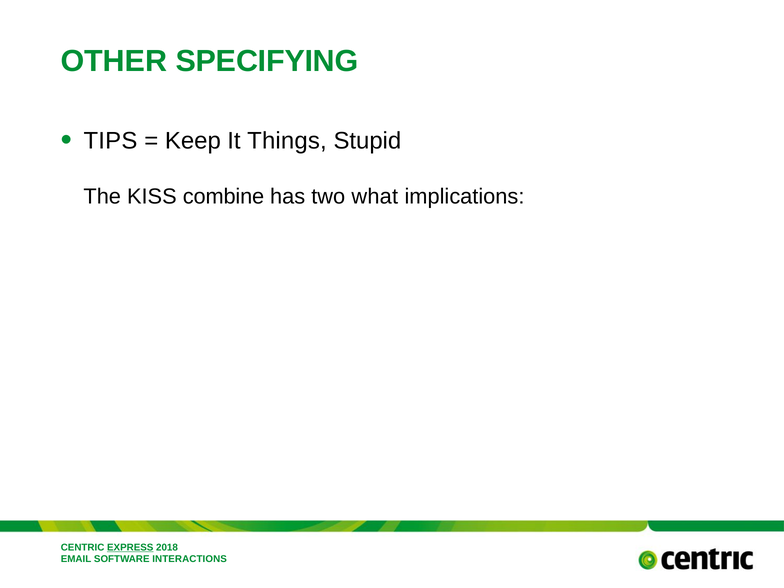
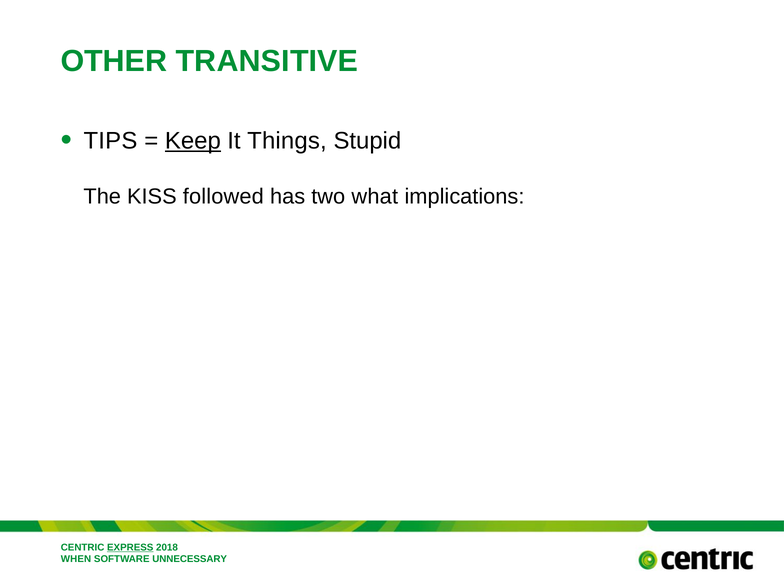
SPECIFYING: SPECIFYING -> TRANSITIVE (267, 61)
Keep underline: none -> present (193, 141)
combine: combine -> followed (223, 197)
EMAIL: EMAIL -> WHEN (76, 559)
INTERACTIONS: INTERACTIONS -> UNNECESSARY (190, 559)
